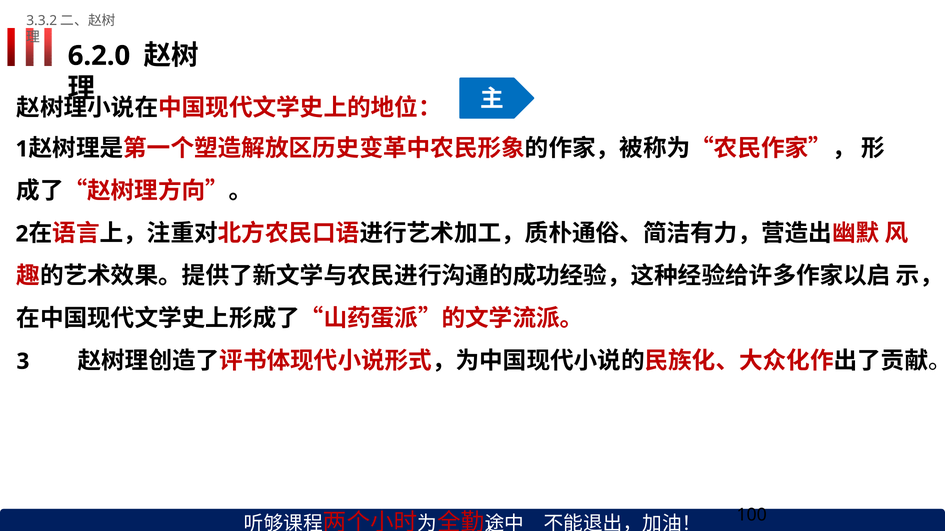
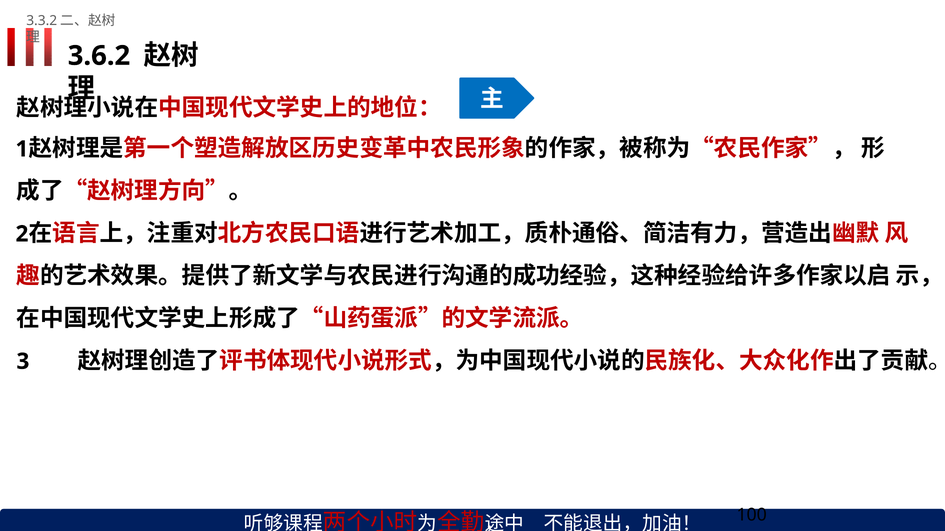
6.2.0: 6.2.0 -> 3.6.2 (99, 56)
